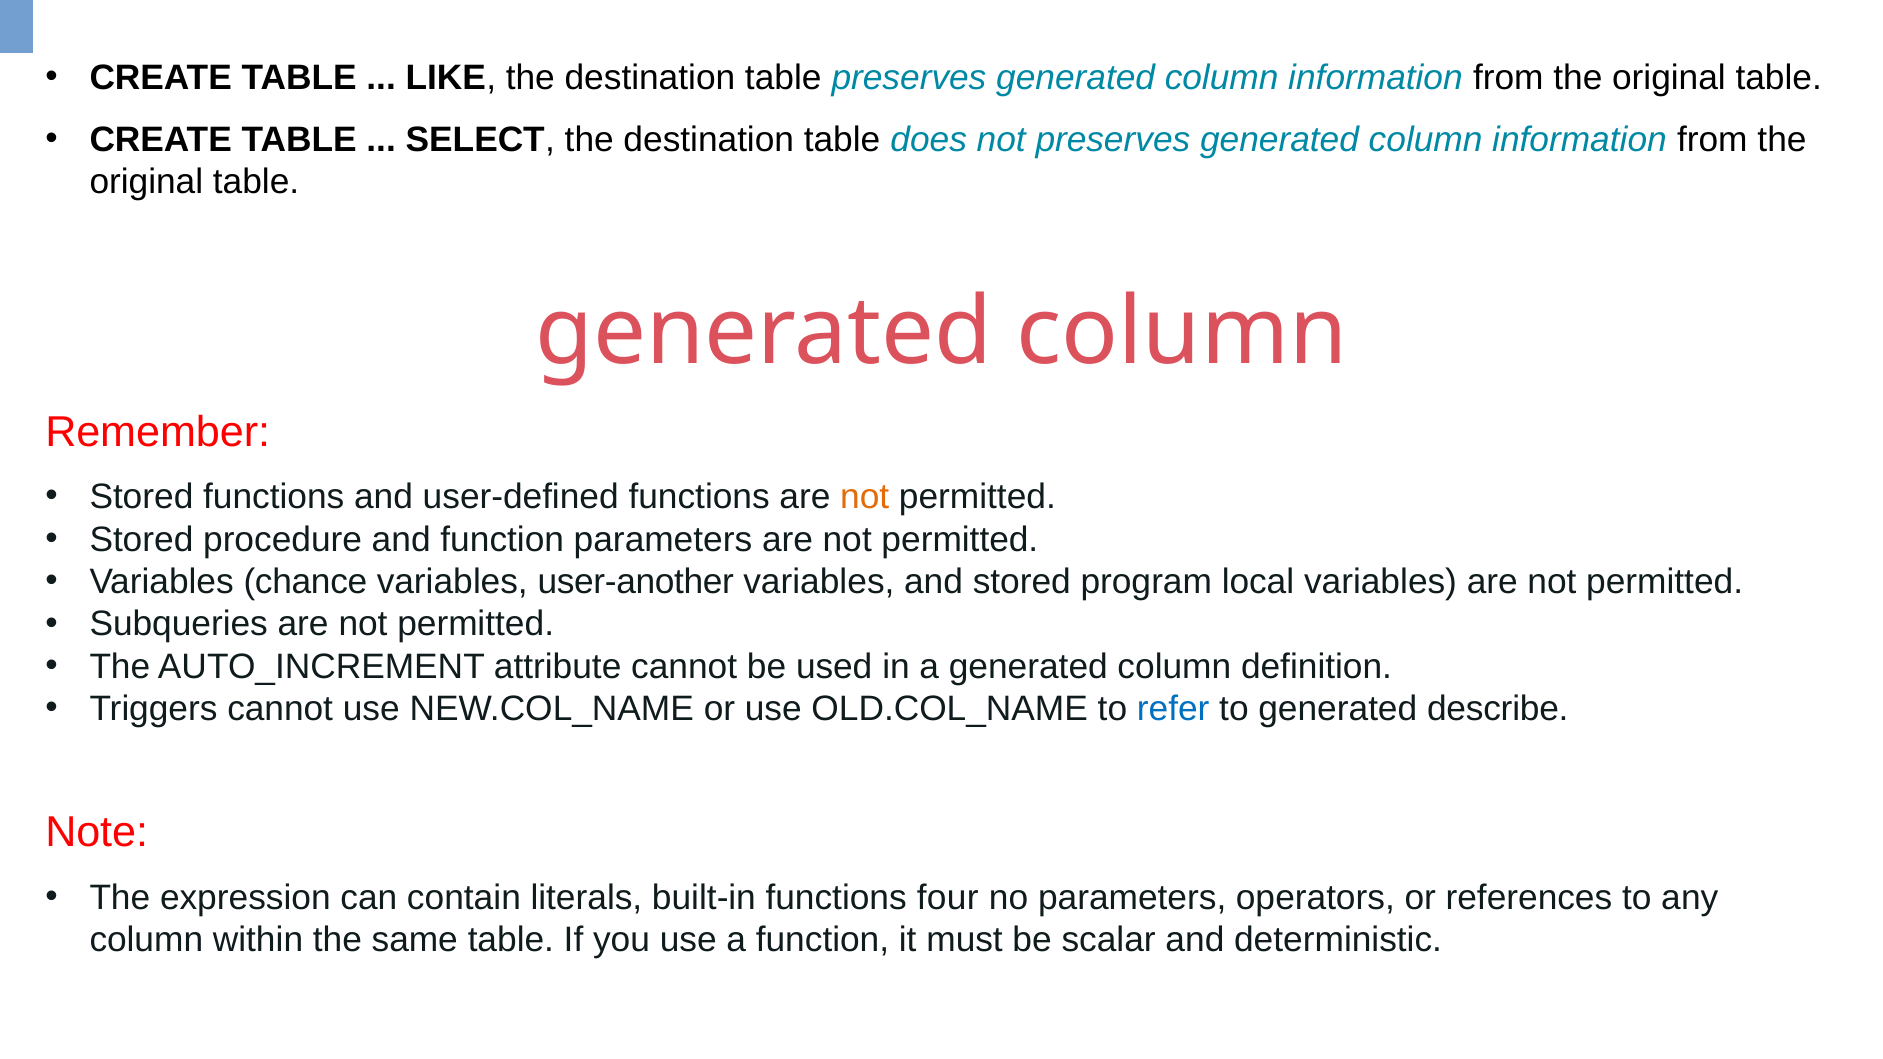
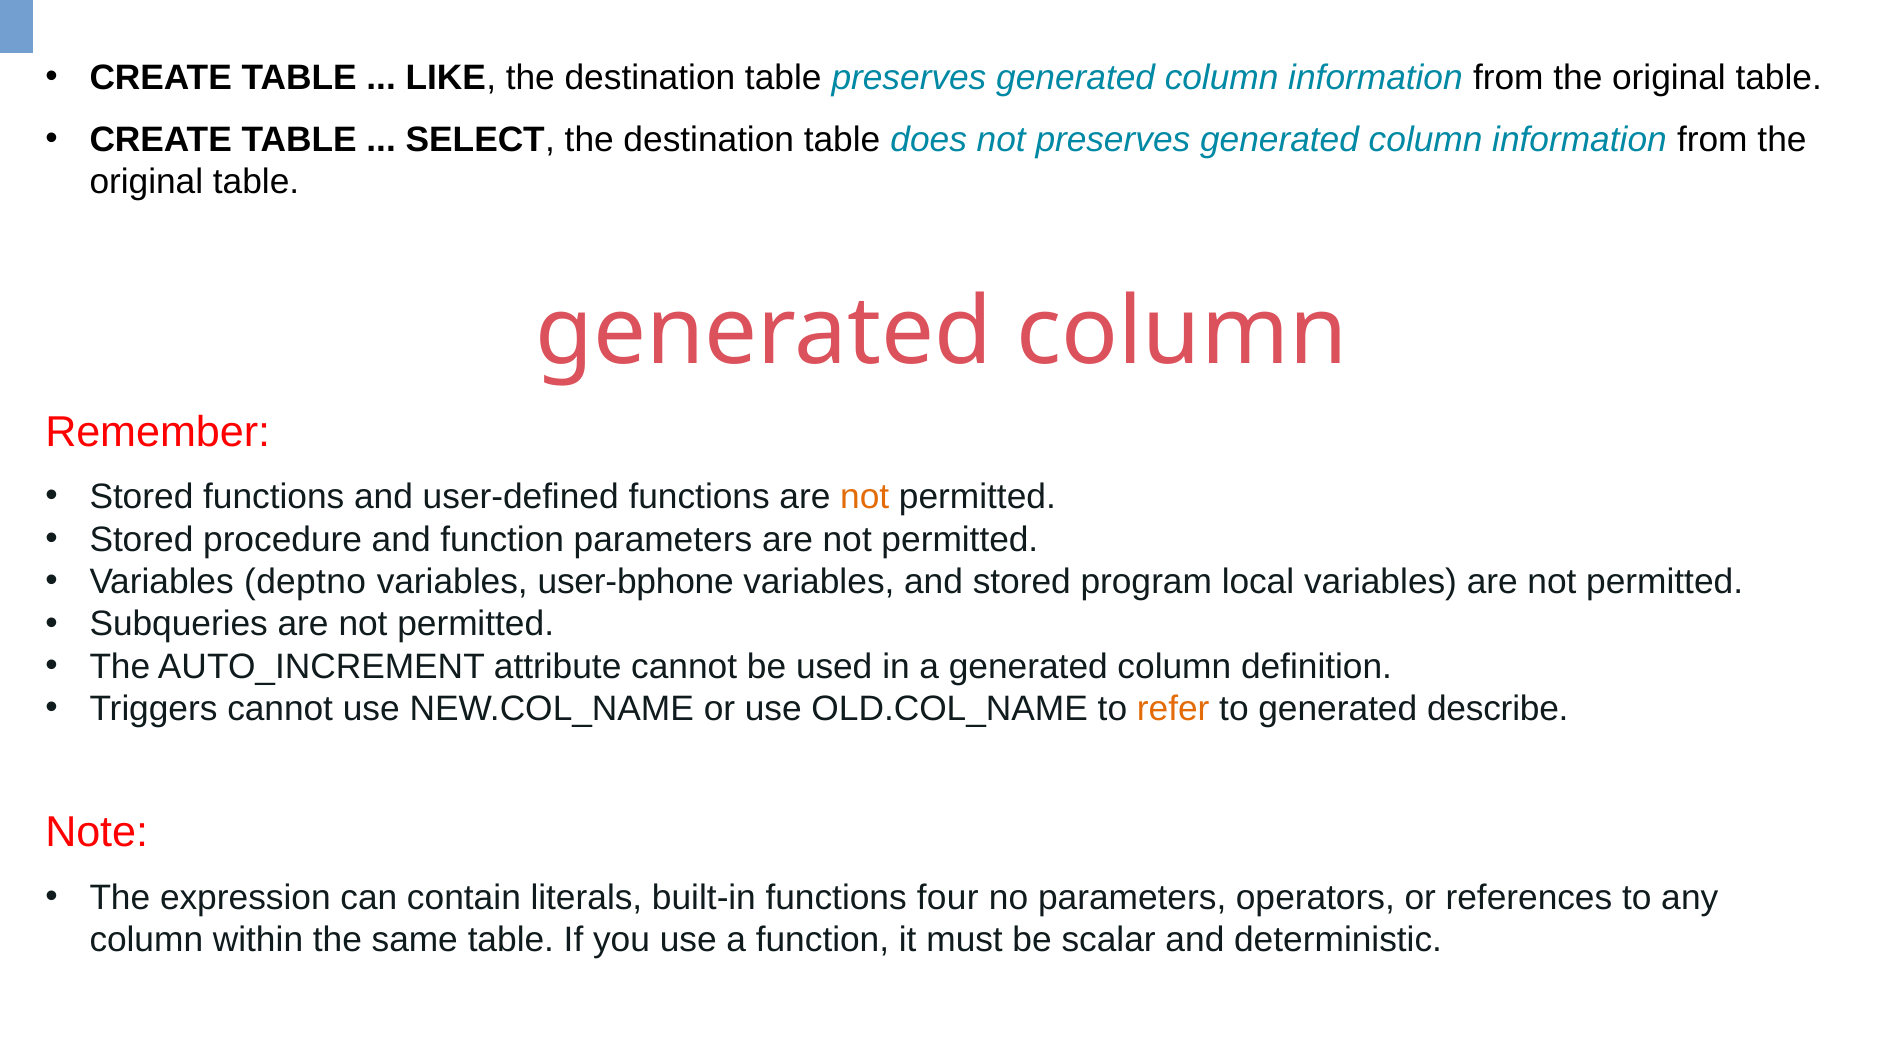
chance: chance -> deptno (305, 582)
user-another: user-another -> user-bphone (636, 582)
refer colour: blue -> orange (1173, 709)
